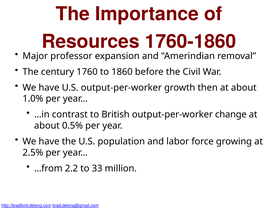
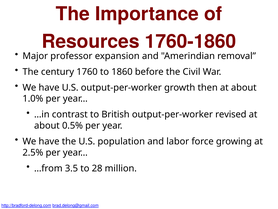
change: change -> revised (231, 114)
2.2: 2.2 -> 3.5 (71, 168)
33: 33 -> 28 (97, 168)
